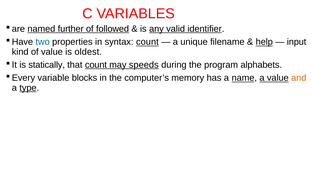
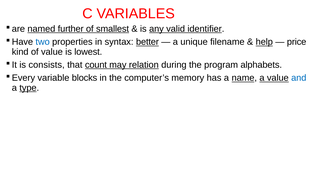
followed: followed -> smallest (113, 29)
syntax count: count -> better (147, 42)
input: input -> price (297, 42)
oldest: oldest -> lowest (88, 52)
statically: statically -> consists (47, 65)
speeds: speeds -> relation (144, 65)
and colour: orange -> blue (299, 78)
